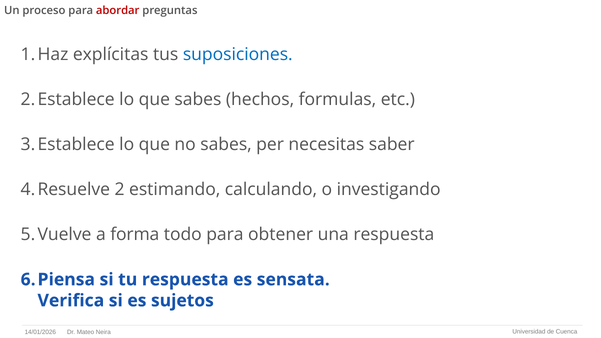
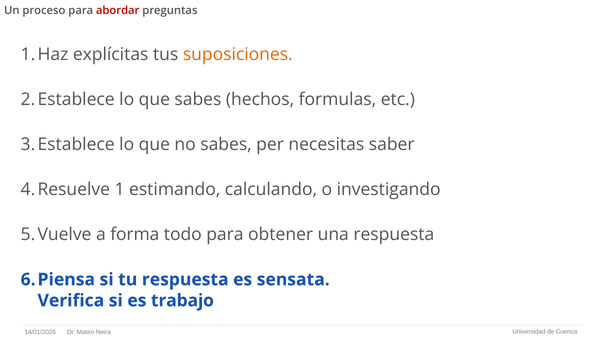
suposiciones colour: blue -> orange (238, 54)
2: 2 -> 1 (120, 190)
sujetos: sujetos -> trabajo (182, 301)
